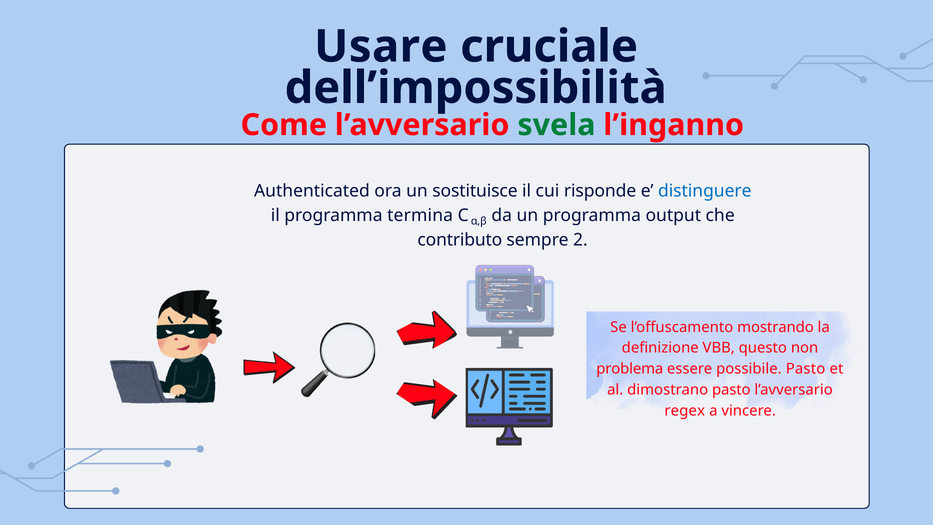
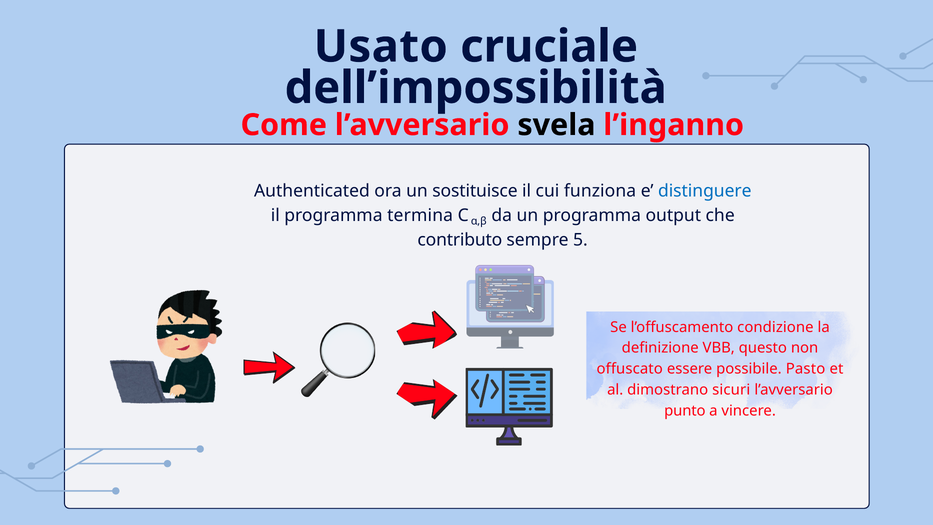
Usare: Usare -> Usato (381, 47)
svela colour: green -> black (556, 125)
risponde: risponde -> funziona (600, 191)
2: 2 -> 5 (580, 240)
mostrando: mostrando -> condizione (775, 327)
problema: problema -> offuscato (630, 369)
dimostrano pasto: pasto -> sicuri (731, 390)
regex: regex -> punto (685, 411)
